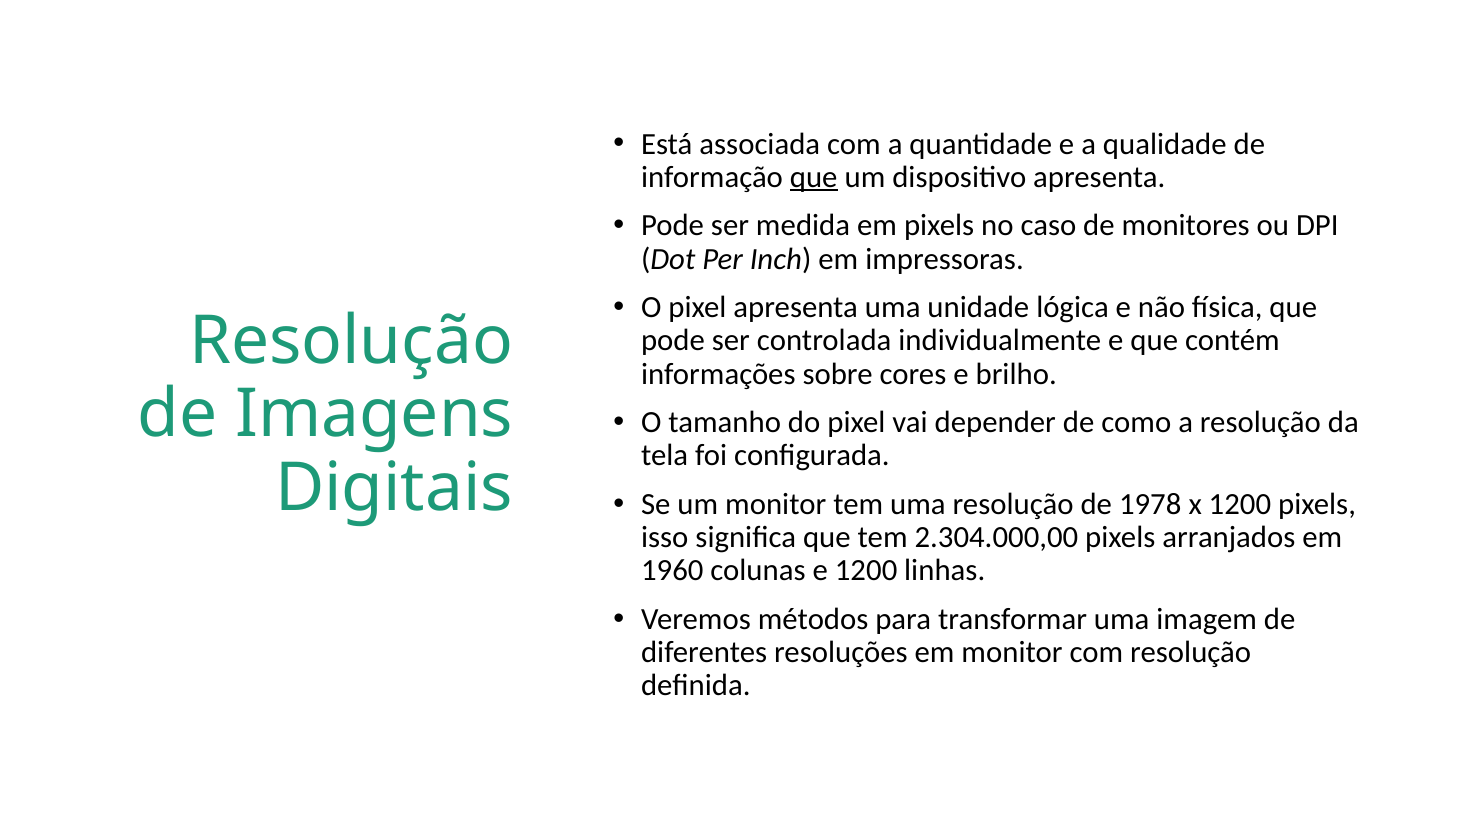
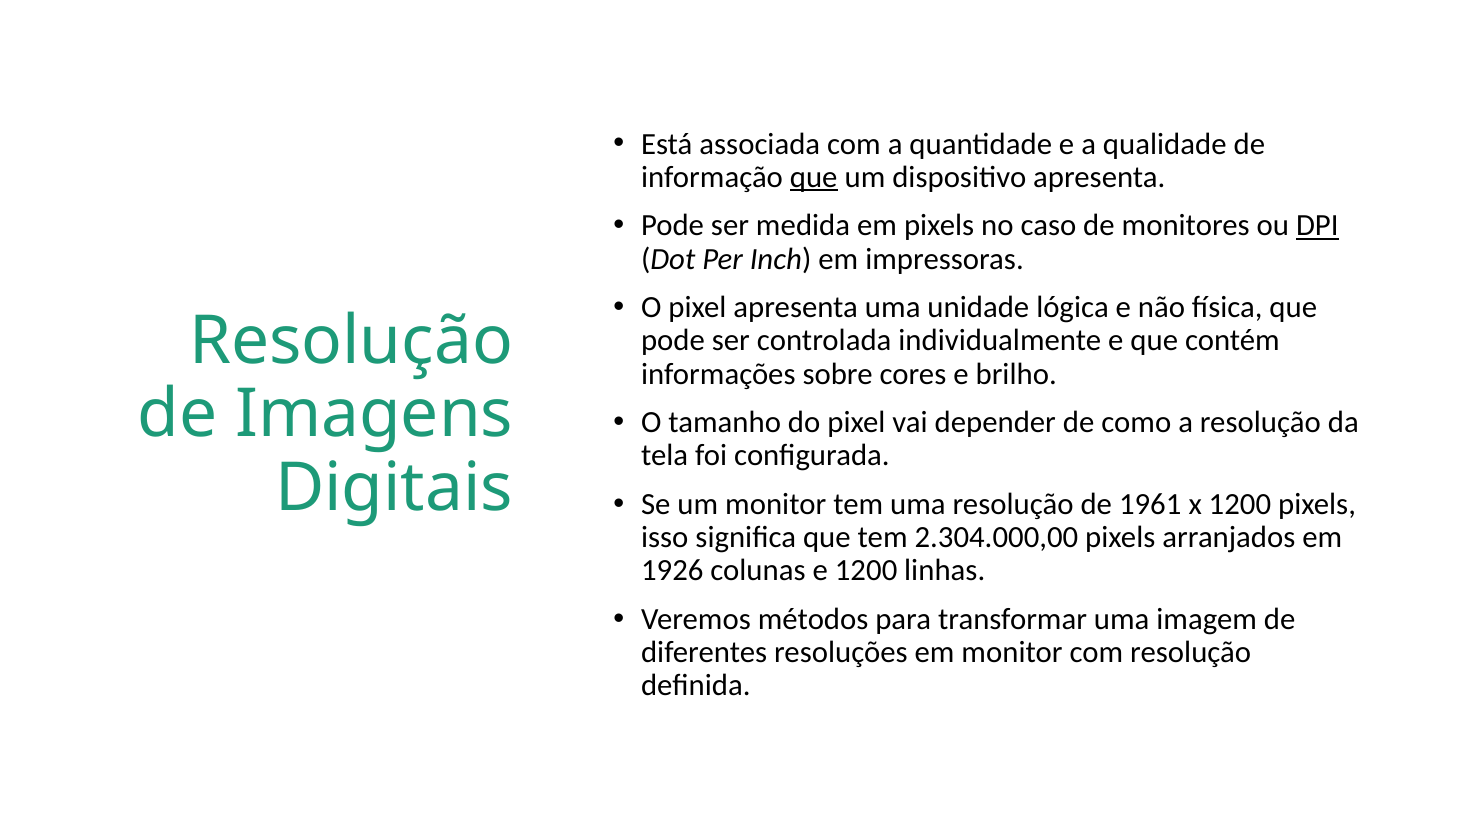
DPI underline: none -> present (1317, 226)
1978: 1978 -> 1961 (1150, 504)
1960: 1960 -> 1926 (672, 571)
